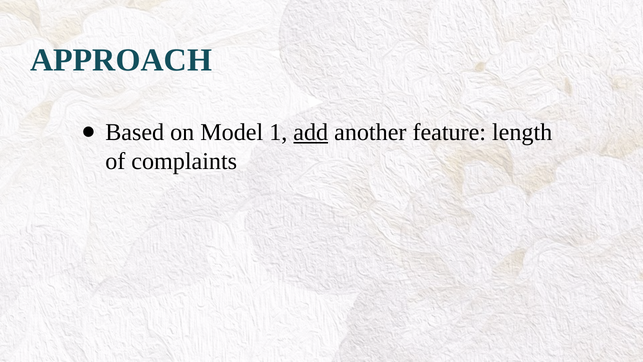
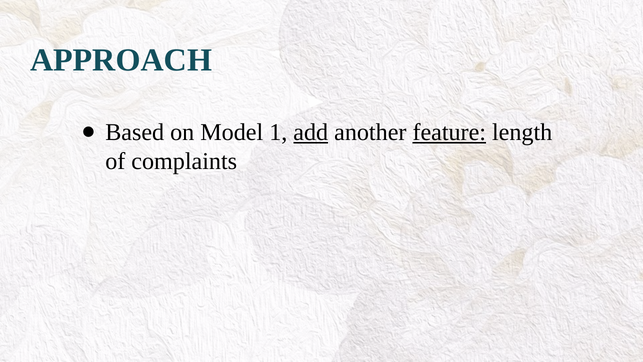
feature underline: none -> present (449, 132)
